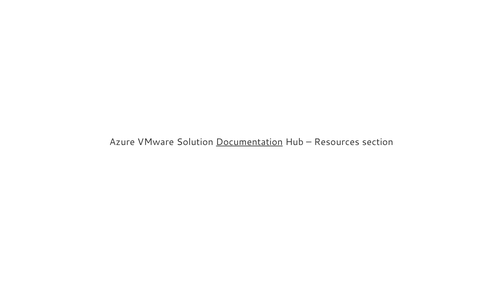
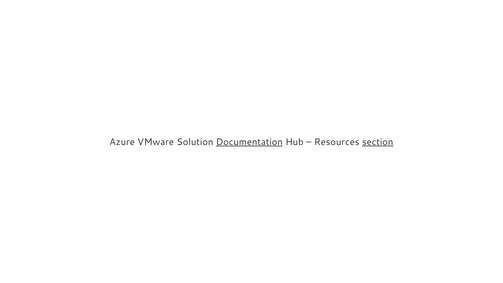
section underline: none -> present (378, 142)
